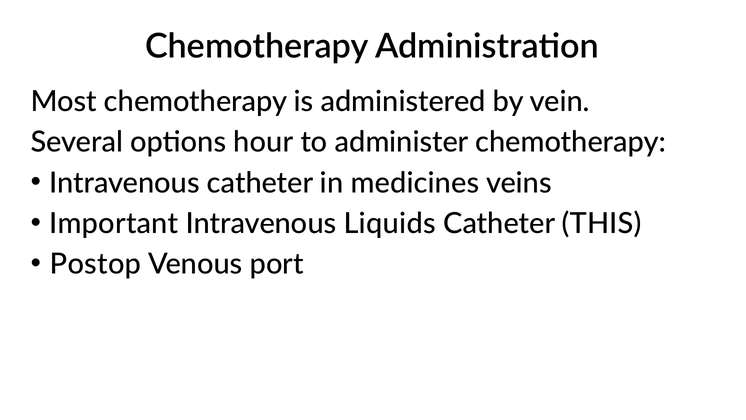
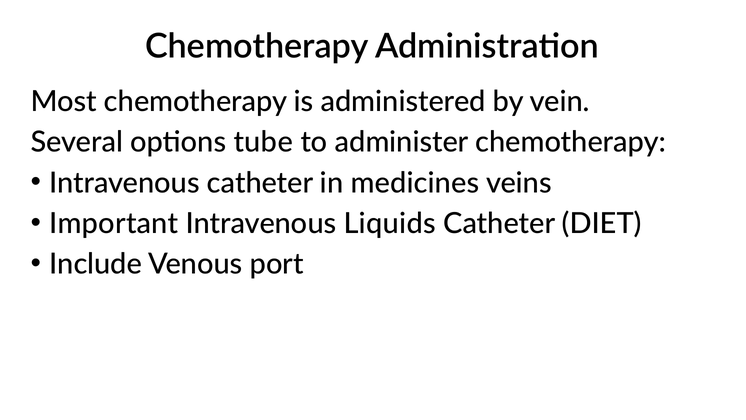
hour: hour -> tube (263, 142)
THIS: THIS -> DIET (602, 223)
Postop: Postop -> Include (96, 264)
